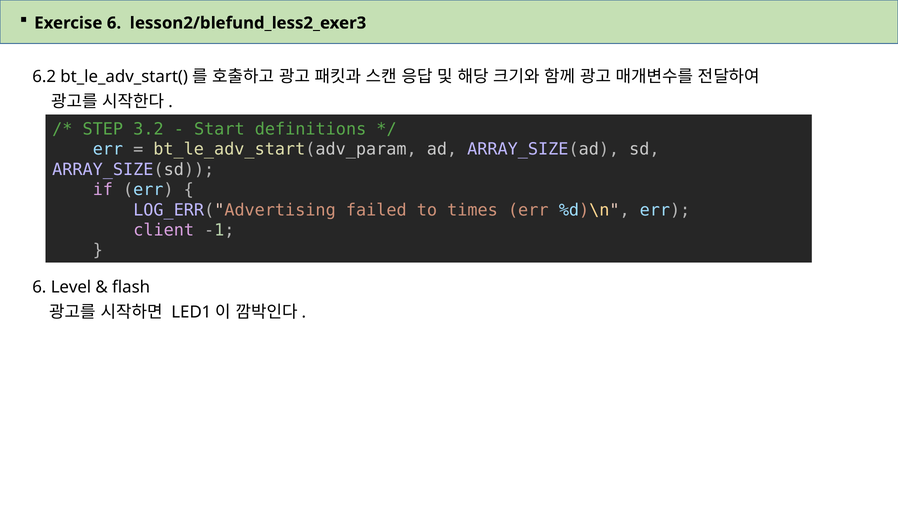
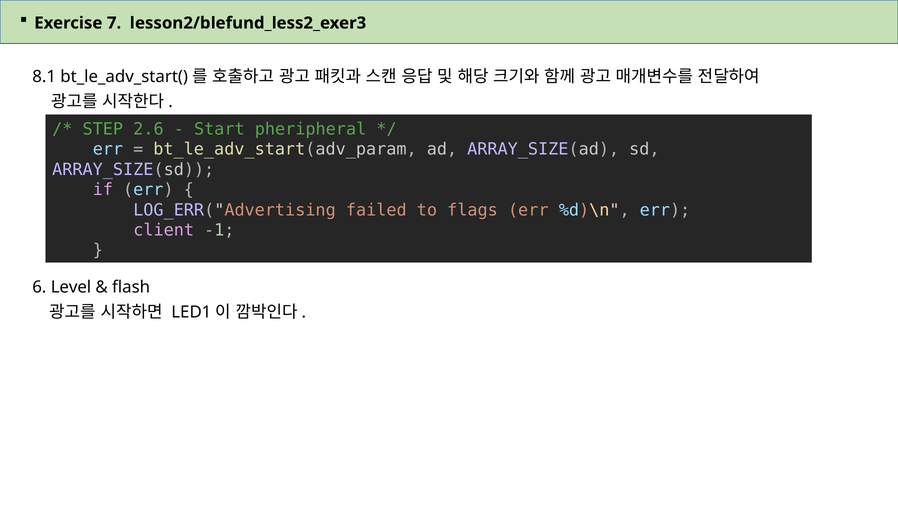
Exercise 6: 6 -> 7 (114, 23)
6.2: 6.2 -> 8.1 (44, 77)
3.2: 3.2 -> 2.6 (148, 129)
definitions: definitions -> pheripheral (311, 129)
times: times -> flags (473, 210)
